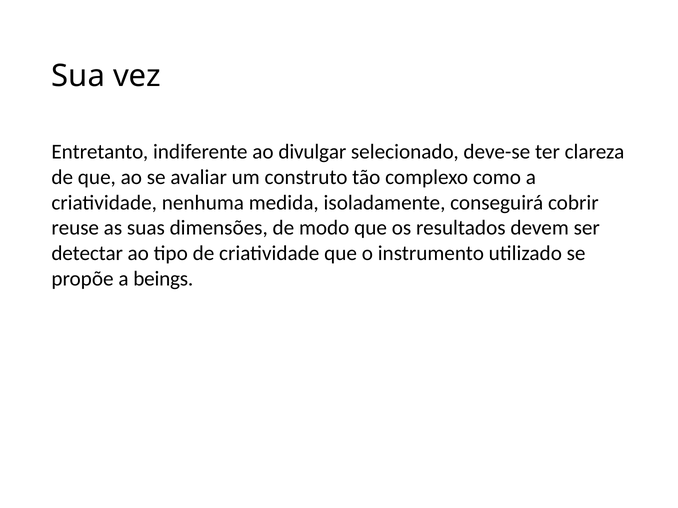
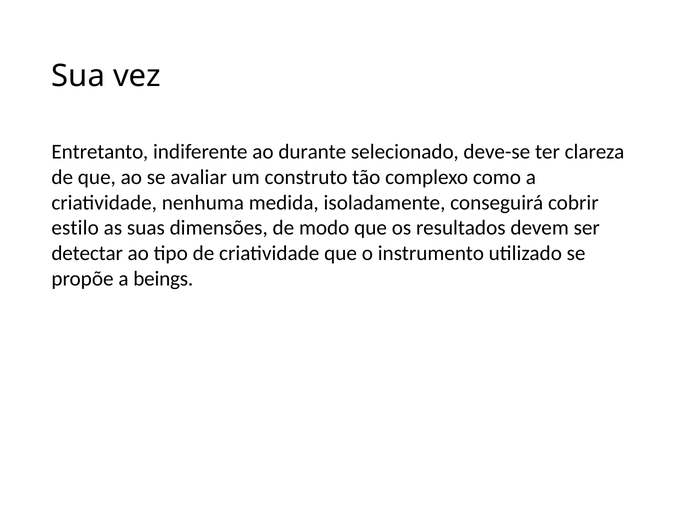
divulgar: divulgar -> durante (312, 152)
reuse: reuse -> estilo (75, 228)
